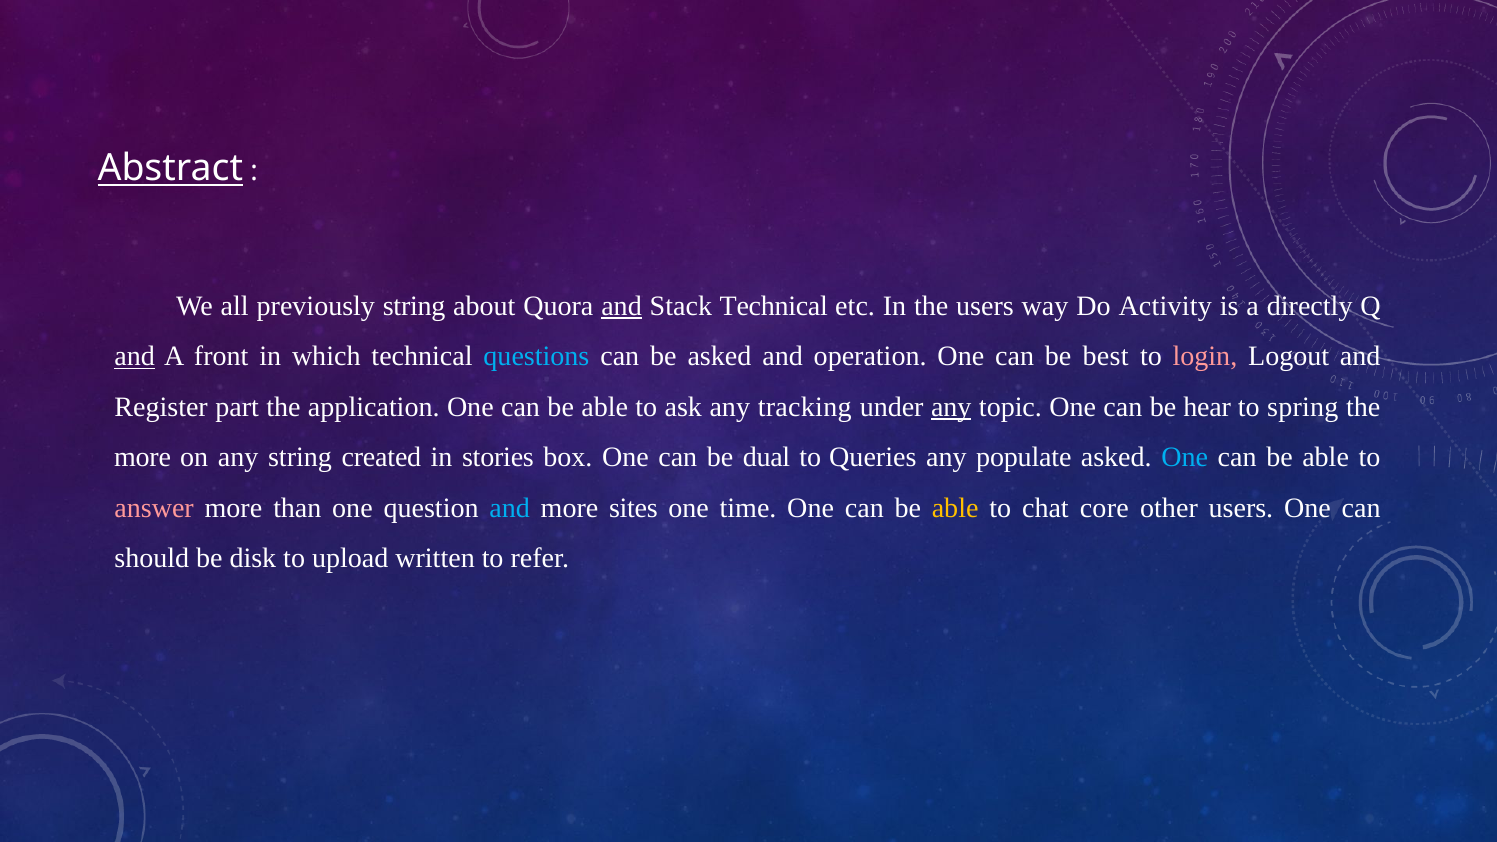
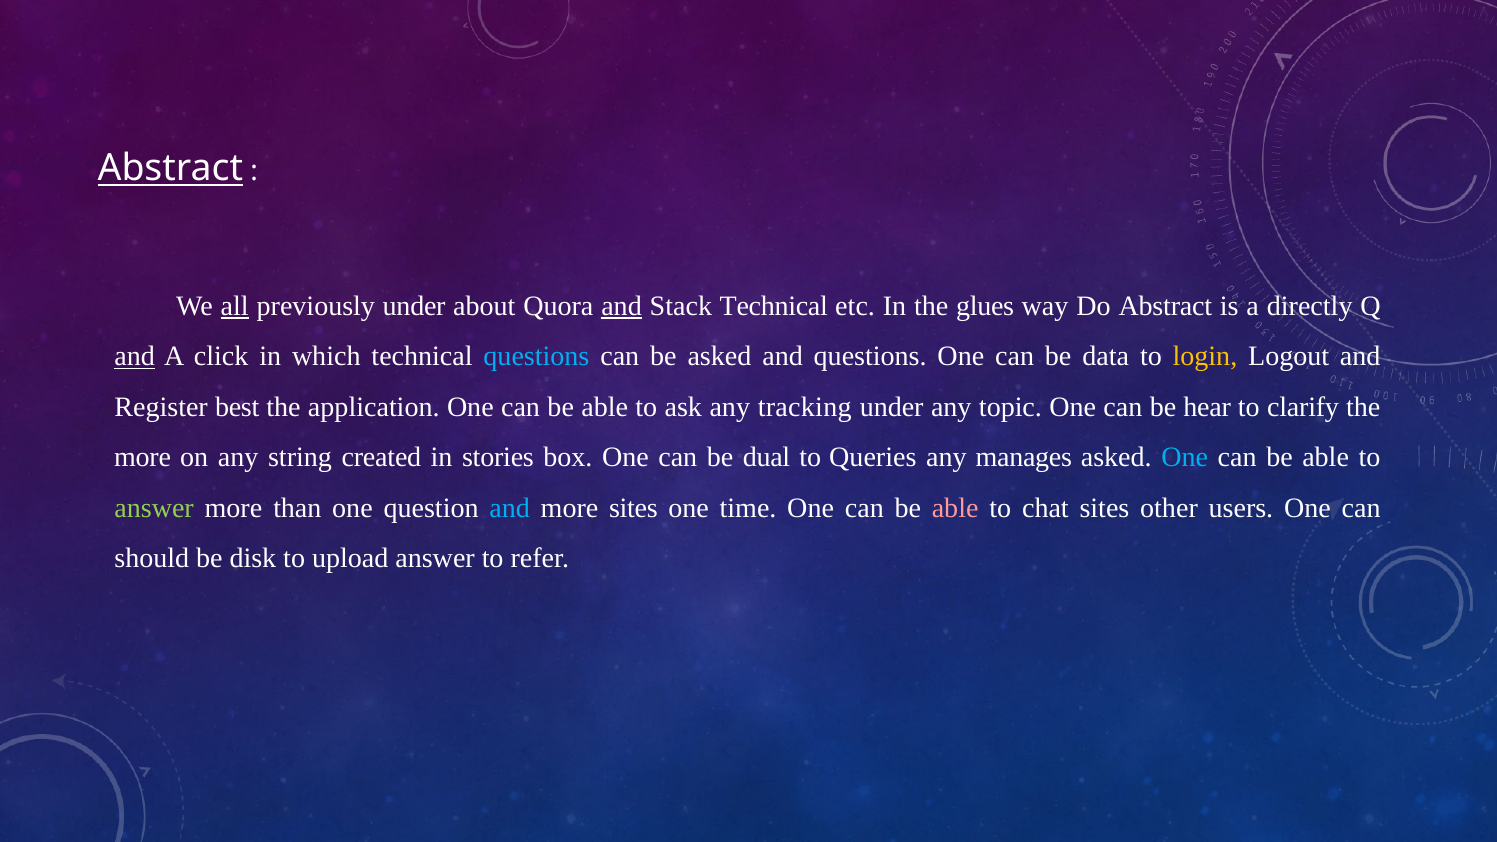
all underline: none -> present (235, 306)
previously string: string -> under (414, 306)
the users: users -> glues (985, 306)
Do Activity: Activity -> Abstract (1165, 306)
front: front -> click (221, 357)
and operation: operation -> questions (870, 357)
best: best -> data (1106, 357)
login colour: pink -> yellow (1205, 357)
part: part -> best (237, 407)
any underline: present -> none (951, 407)
spring: spring -> clarify (1303, 407)
populate: populate -> manages (1024, 458)
answer colour: pink -> light green (154, 508)
able colour: yellow -> pink (955, 508)
chat core: core -> sites (1104, 508)
upload written: written -> answer (435, 559)
